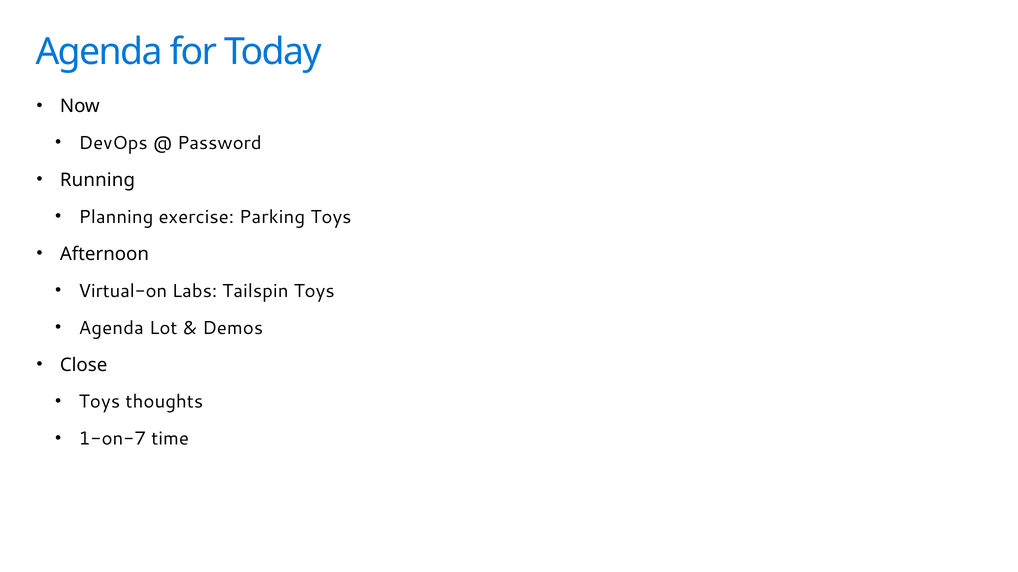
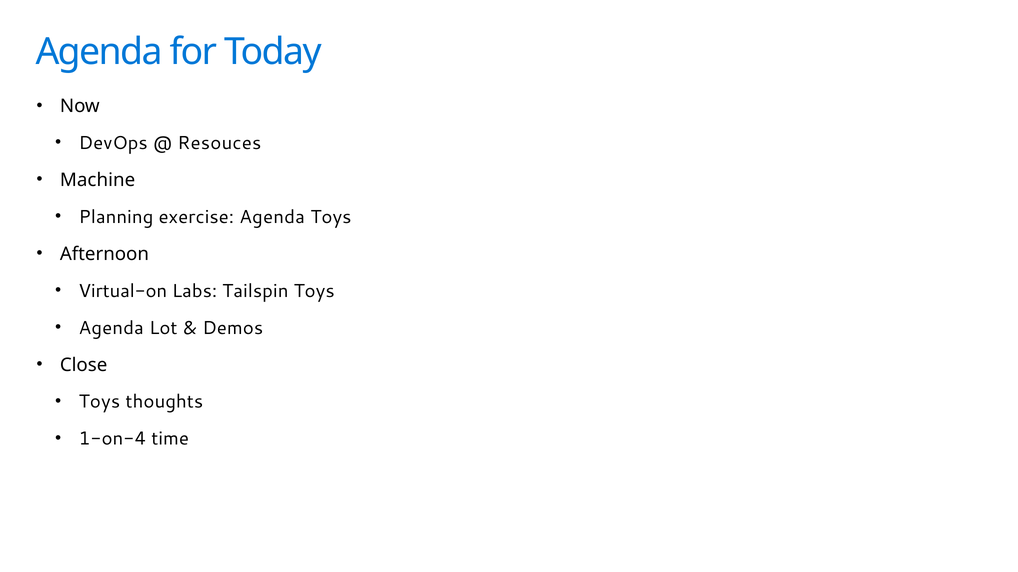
Password: Password -> Resouces (219, 143)
Running: Running -> Machine (98, 180)
exercise Parking: Parking -> Agenda (272, 217)
1-on-7: 1-on-7 -> 1-on-4 (112, 439)
